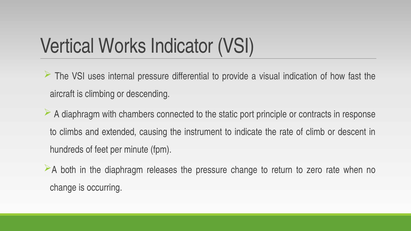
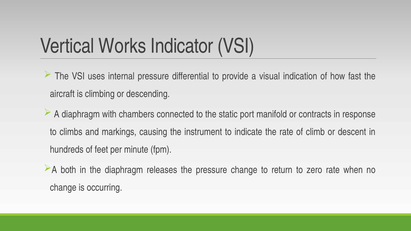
principle: principle -> manifold (272, 114)
extended: extended -> markings (119, 132)
